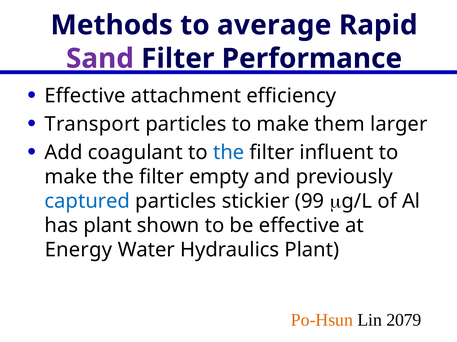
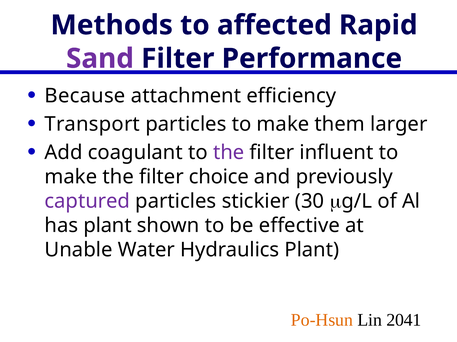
average: average -> affected (274, 25)
Effective: Effective -> Because (85, 96)
the colour: blue -> purple (229, 153)
empty: empty -> choice (219, 177)
captured colour: blue -> purple (87, 202)
99: 99 -> 30 (310, 202)
Energy: Energy -> Unable (79, 250)
2079: 2079 -> 2041 (404, 321)
